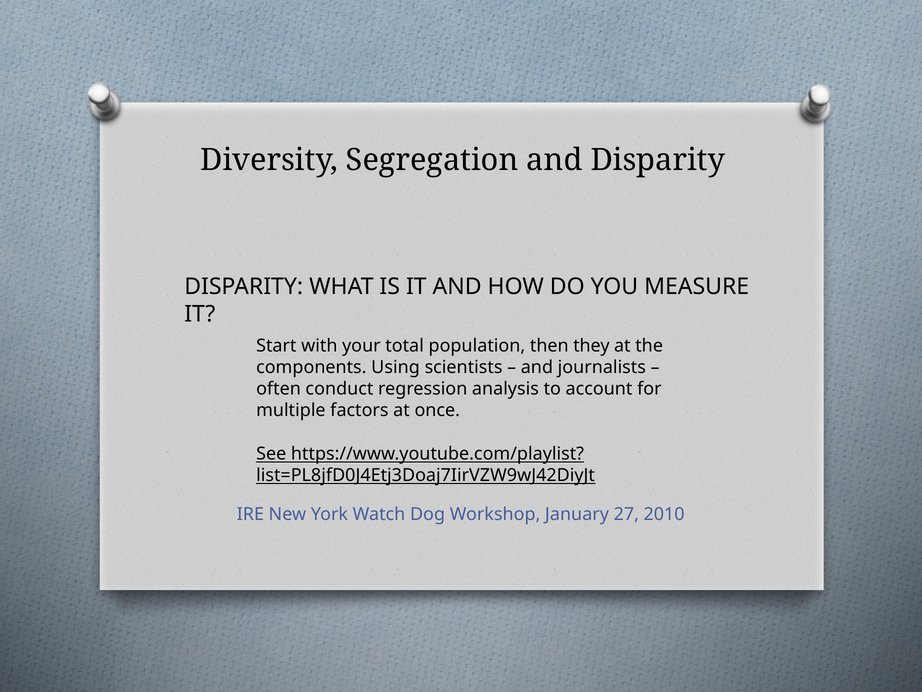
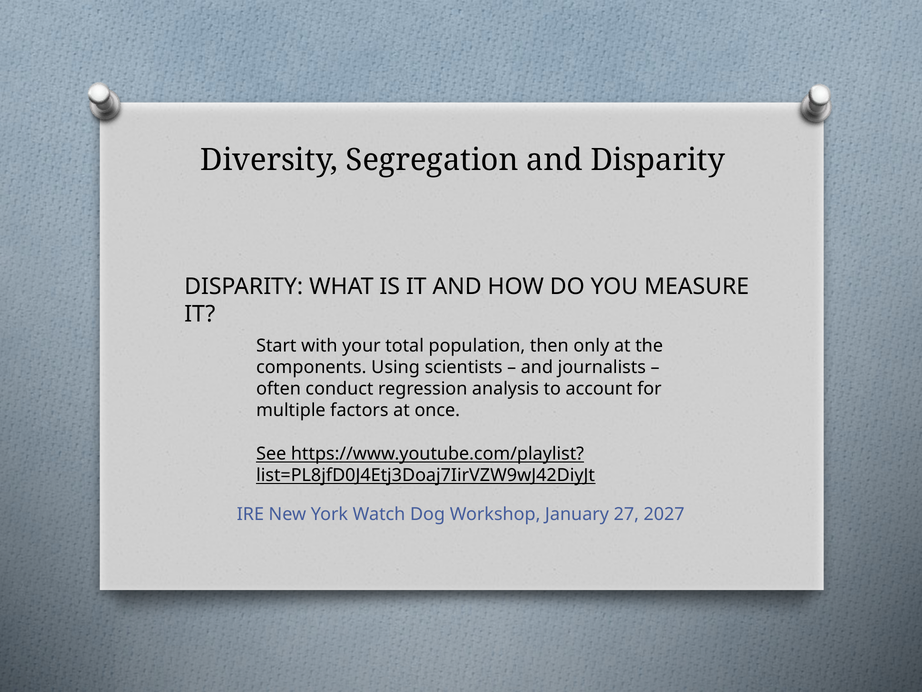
they: they -> only (591, 346)
2010: 2010 -> 2027 (664, 514)
